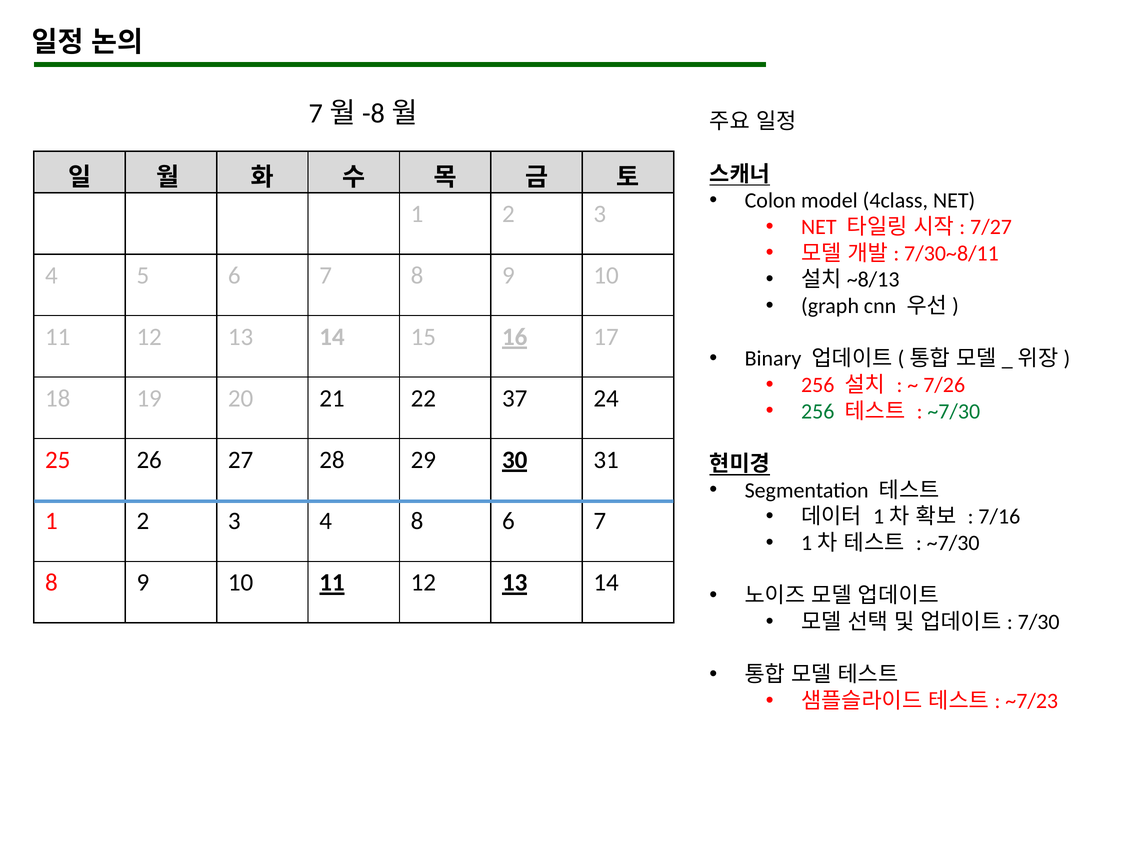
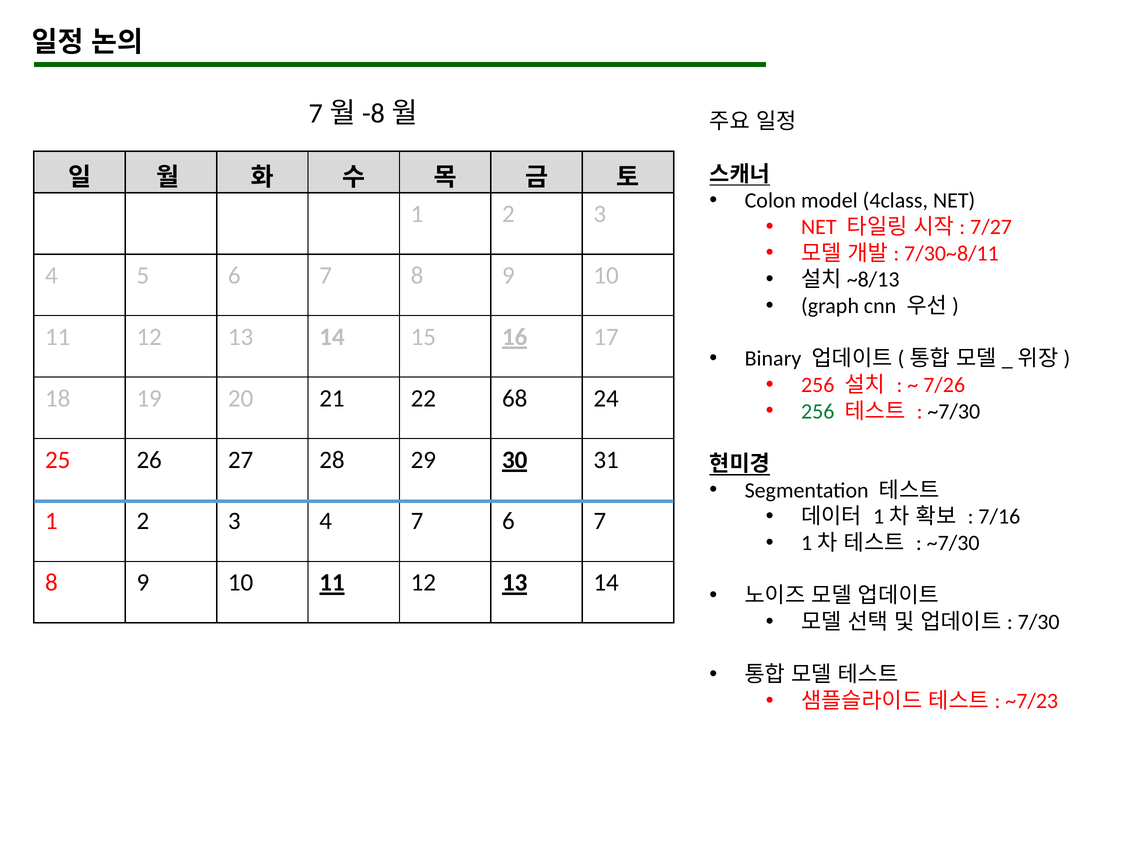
37: 37 -> 68 (515, 398)
~7/30 colour: green -> black (954, 411)
4 8: 8 -> 7 (417, 521)
